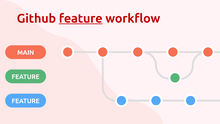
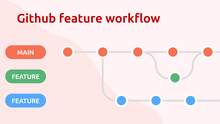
feature underline: present -> none (81, 18)
